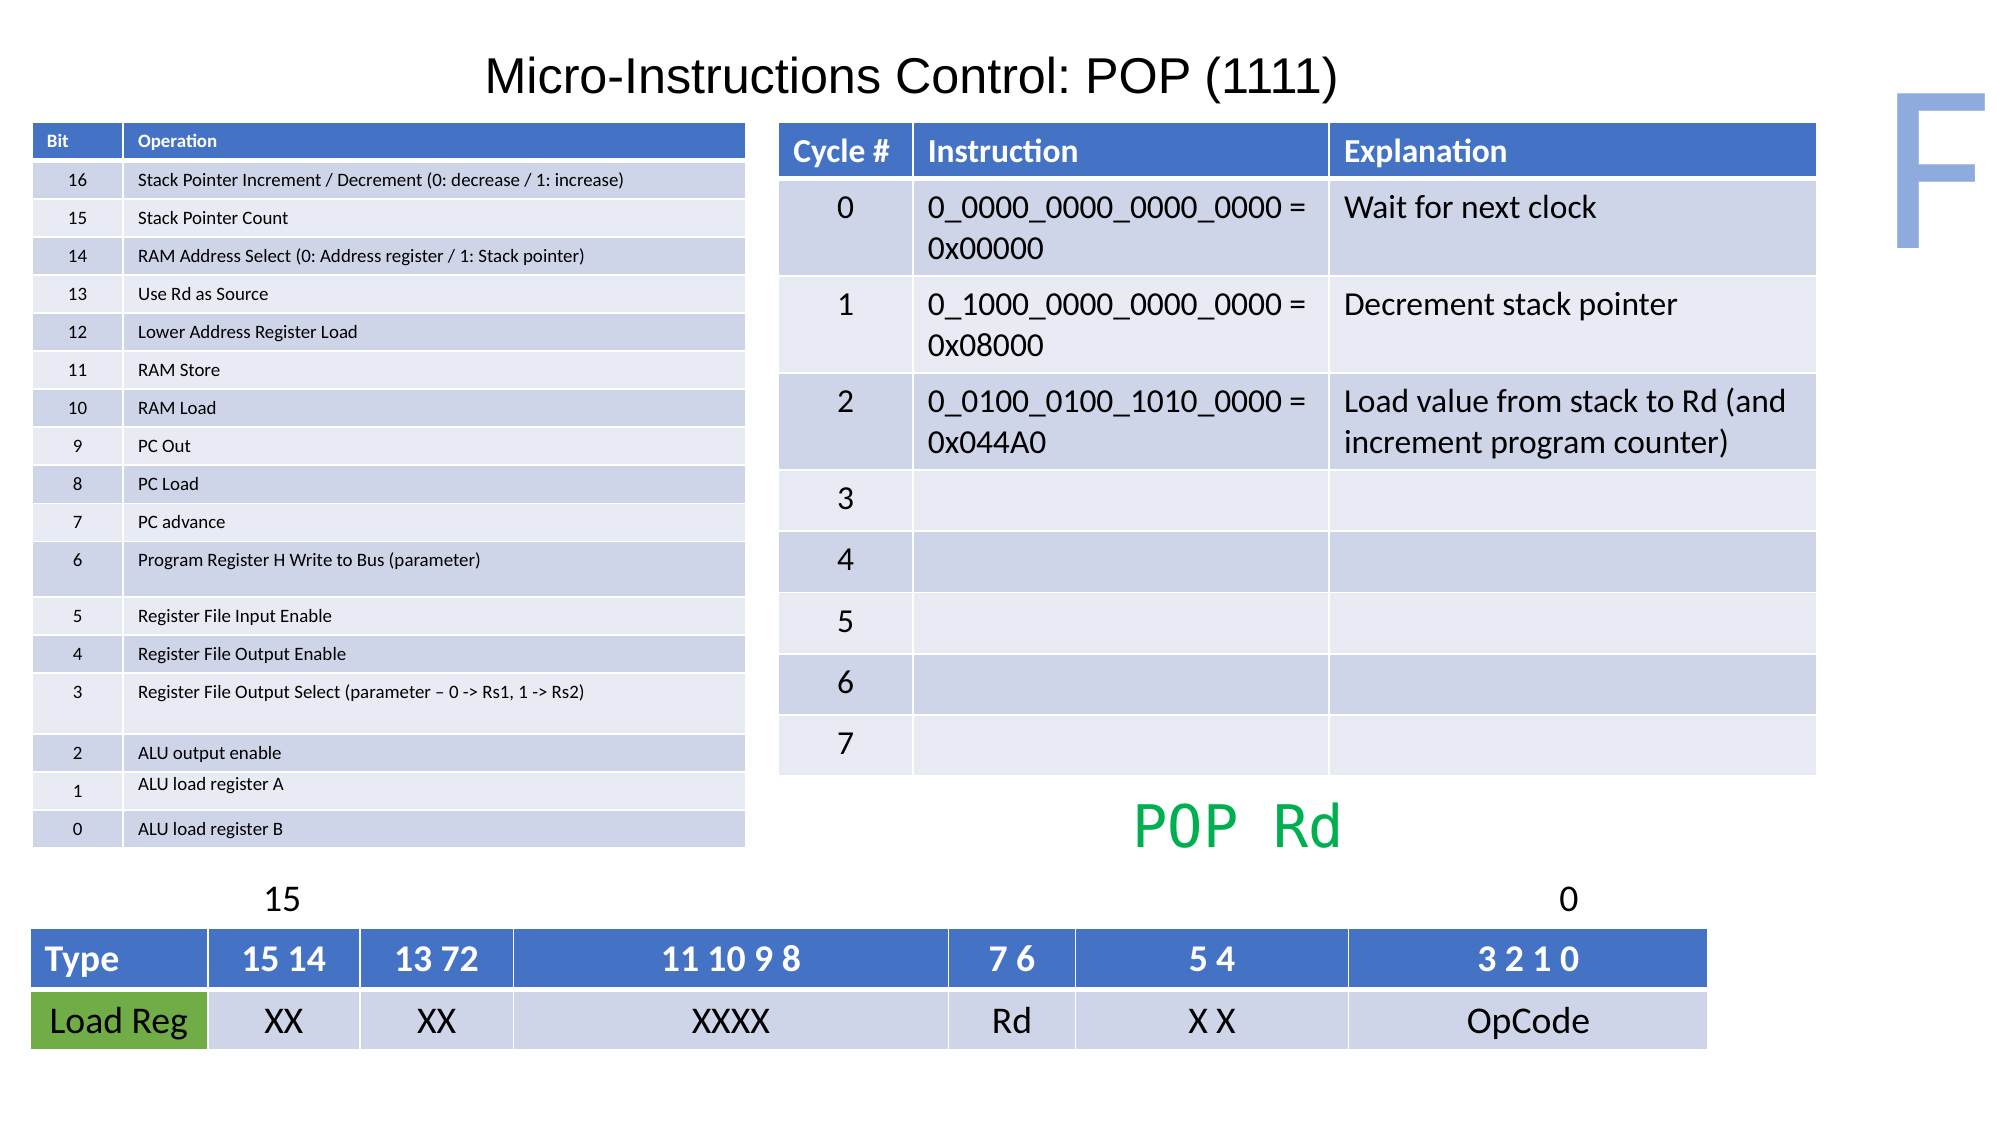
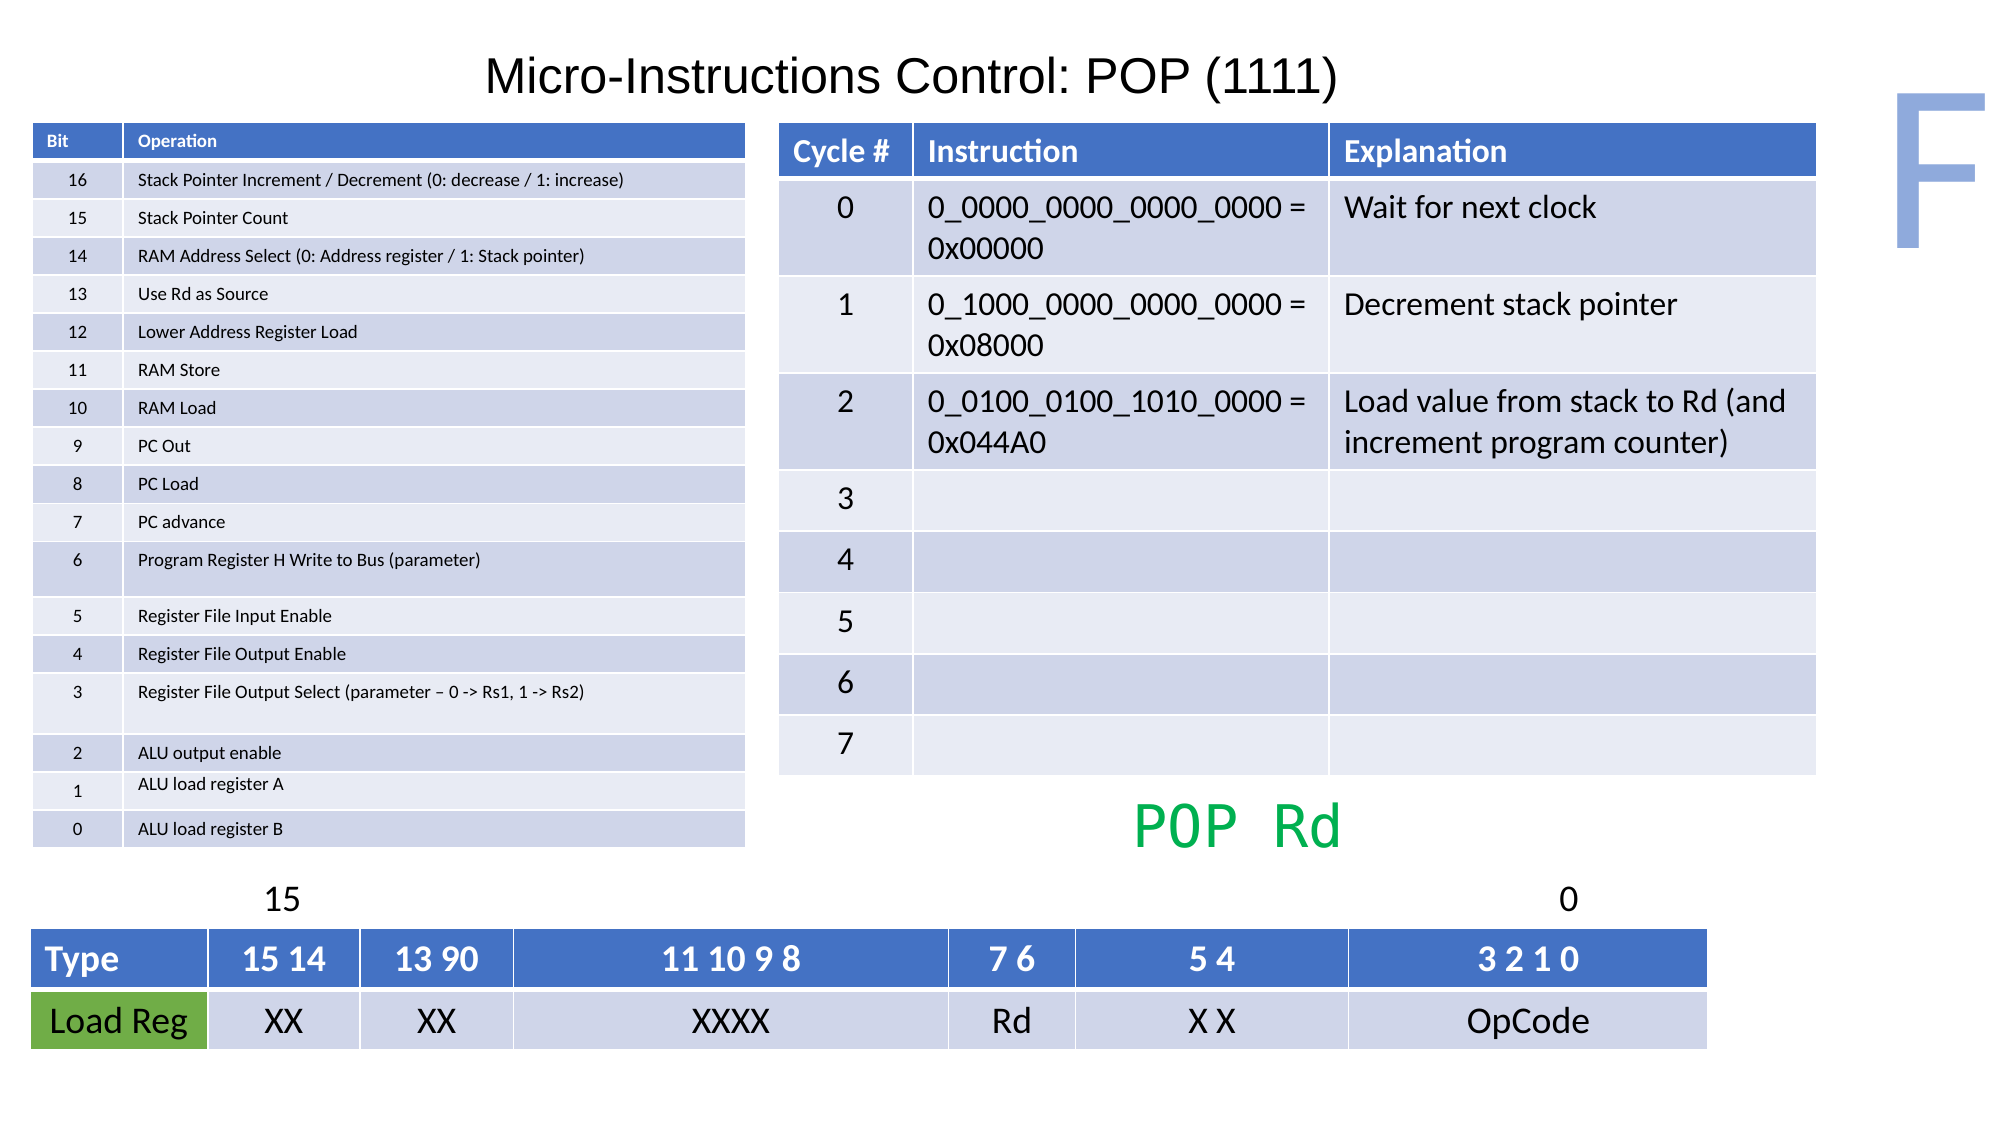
72: 72 -> 90 (460, 959)
